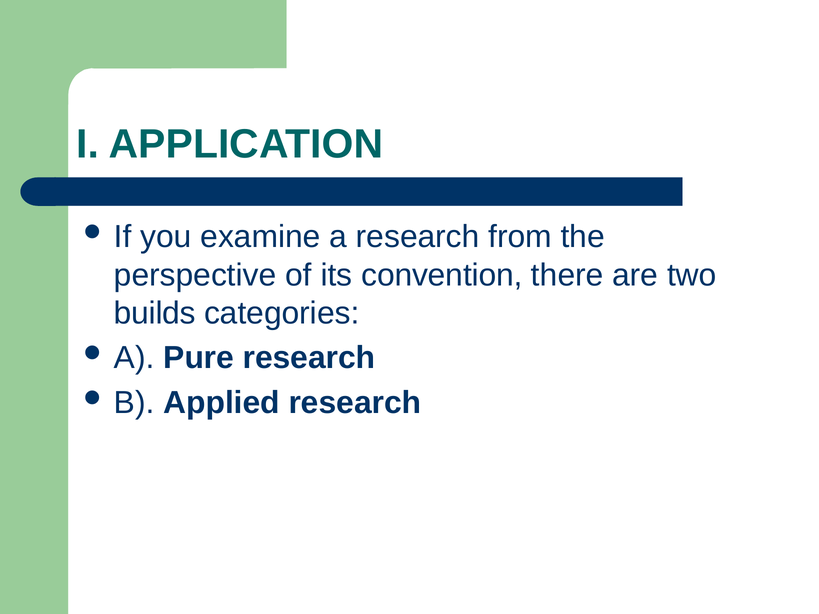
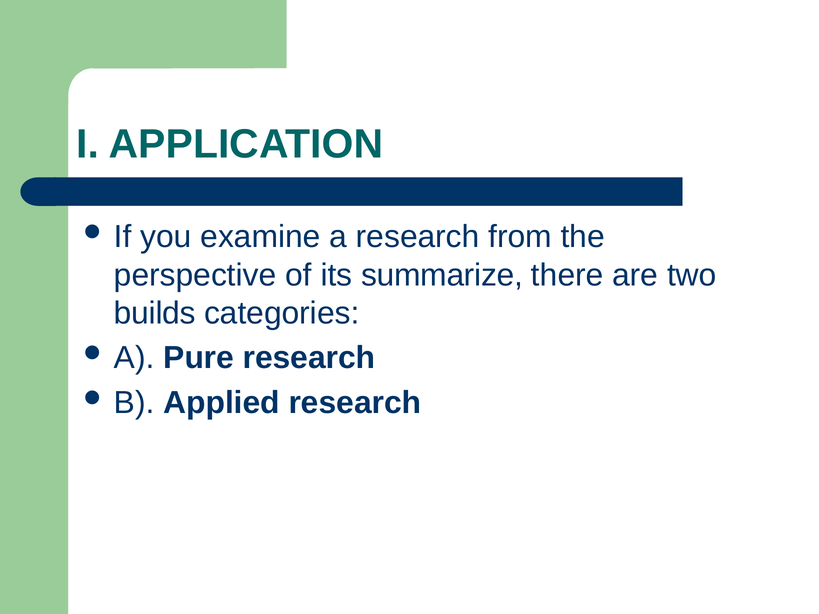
convention: convention -> summarize (442, 275)
